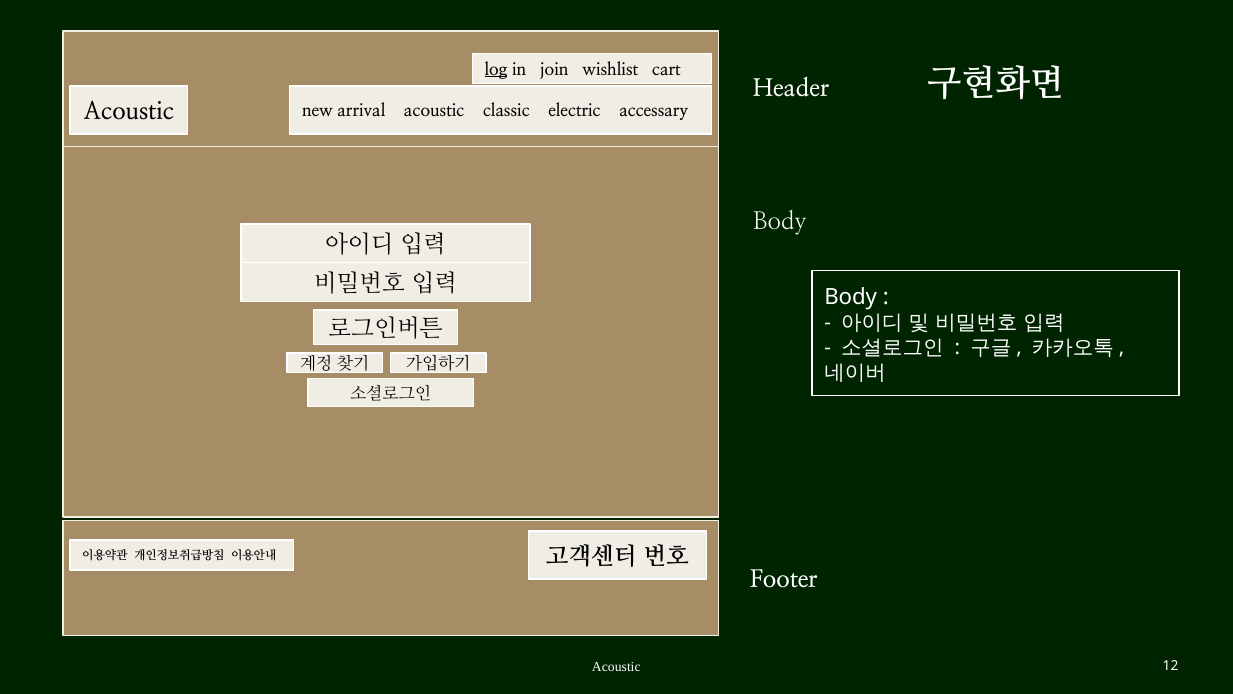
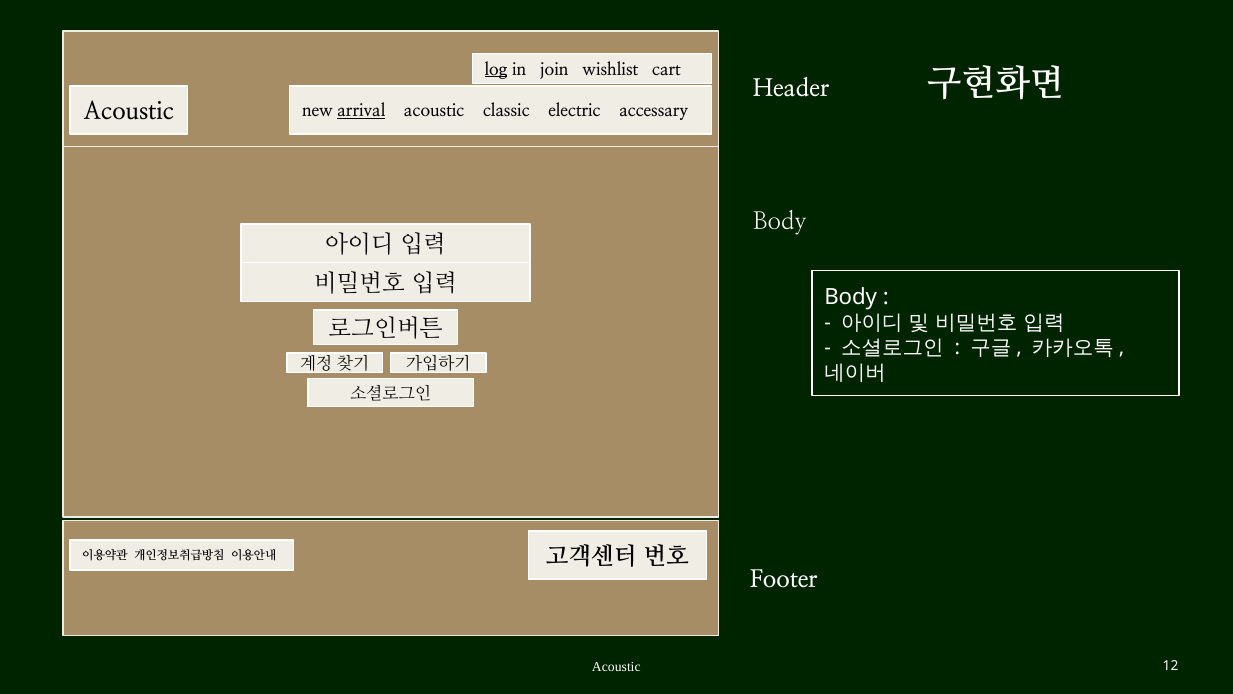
arrival underline: none -> present (361, 111)
